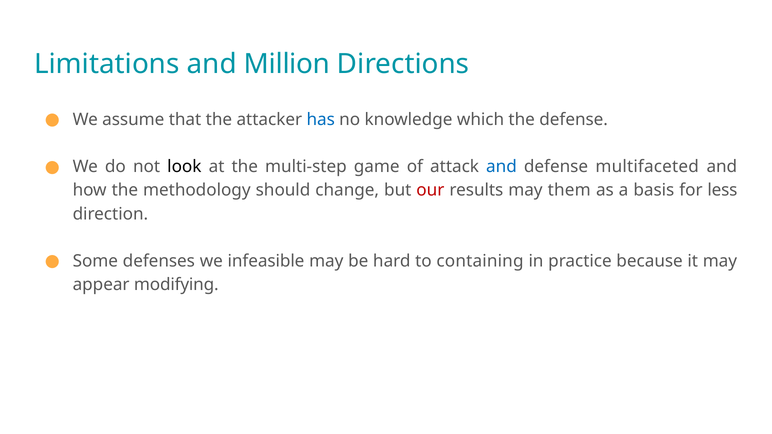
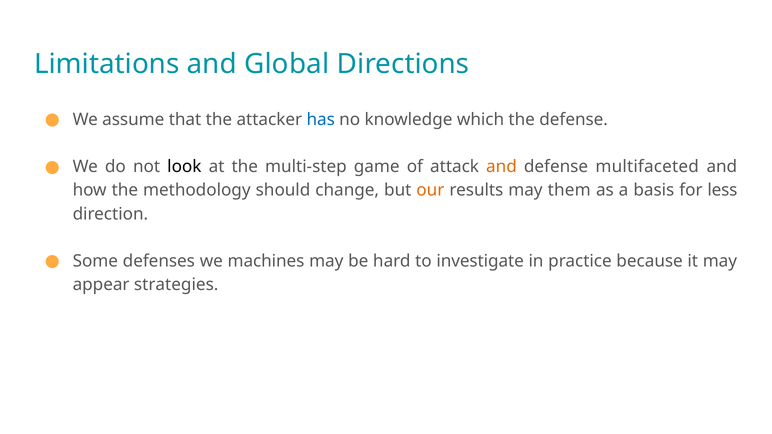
Million: Million -> Global (287, 64)
and colour: blue -> orange (501, 167)
our colour: red -> orange (430, 190)
infeasible: infeasible -> machines (266, 261)
containing: containing -> investigate (480, 261)
modifying: modifying -> strategies (176, 285)
